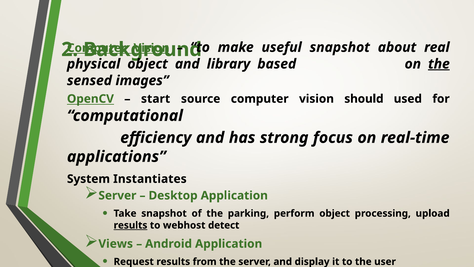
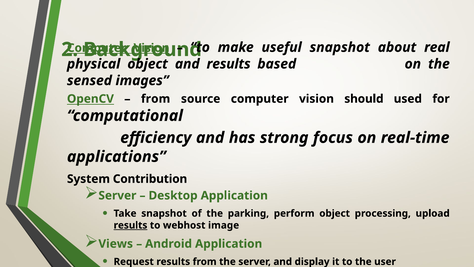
and library: library -> results (229, 64)
the underline: present -> none (439, 64)
start: start -> from (156, 99)
Instantiates: Instantiates -> Contribution (150, 179)
detect: detect -> image (224, 225)
